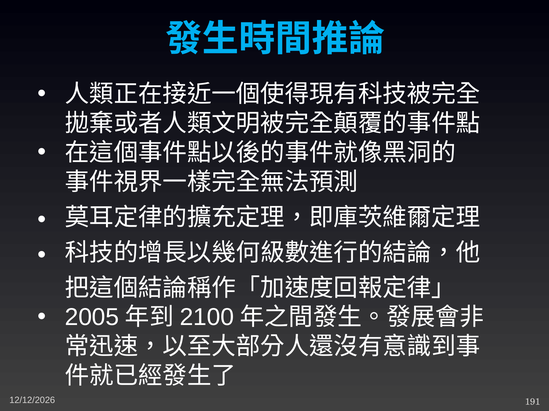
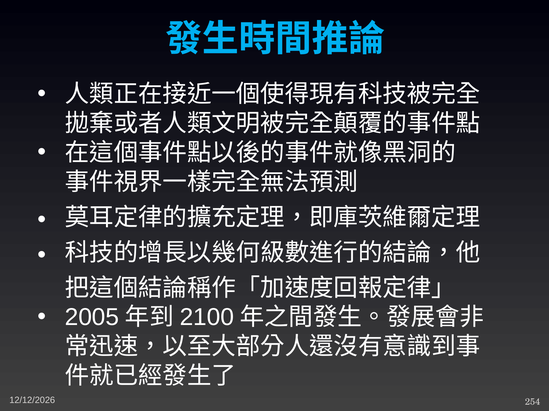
191: 191 -> 254 (533, 403)
